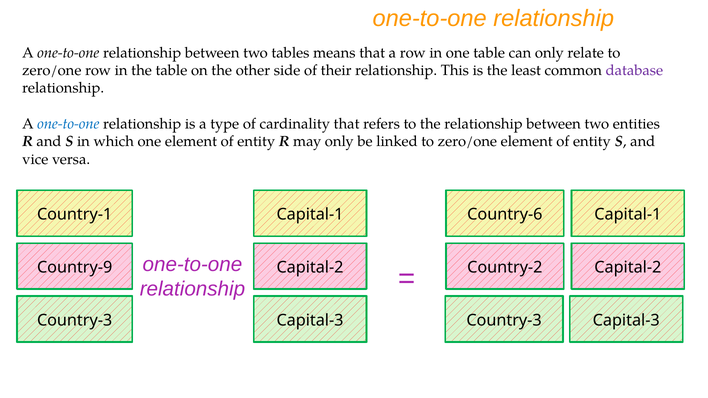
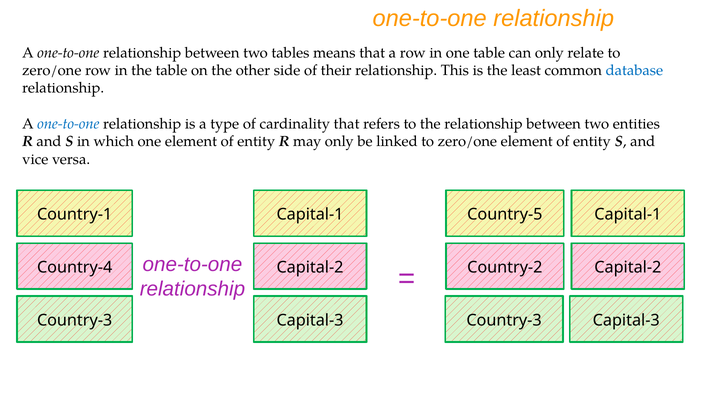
database colour: purple -> blue (634, 70)
Country-6: Country-6 -> Country-5 (505, 214)
Country-9: Country-9 -> Country-4 (75, 267)
